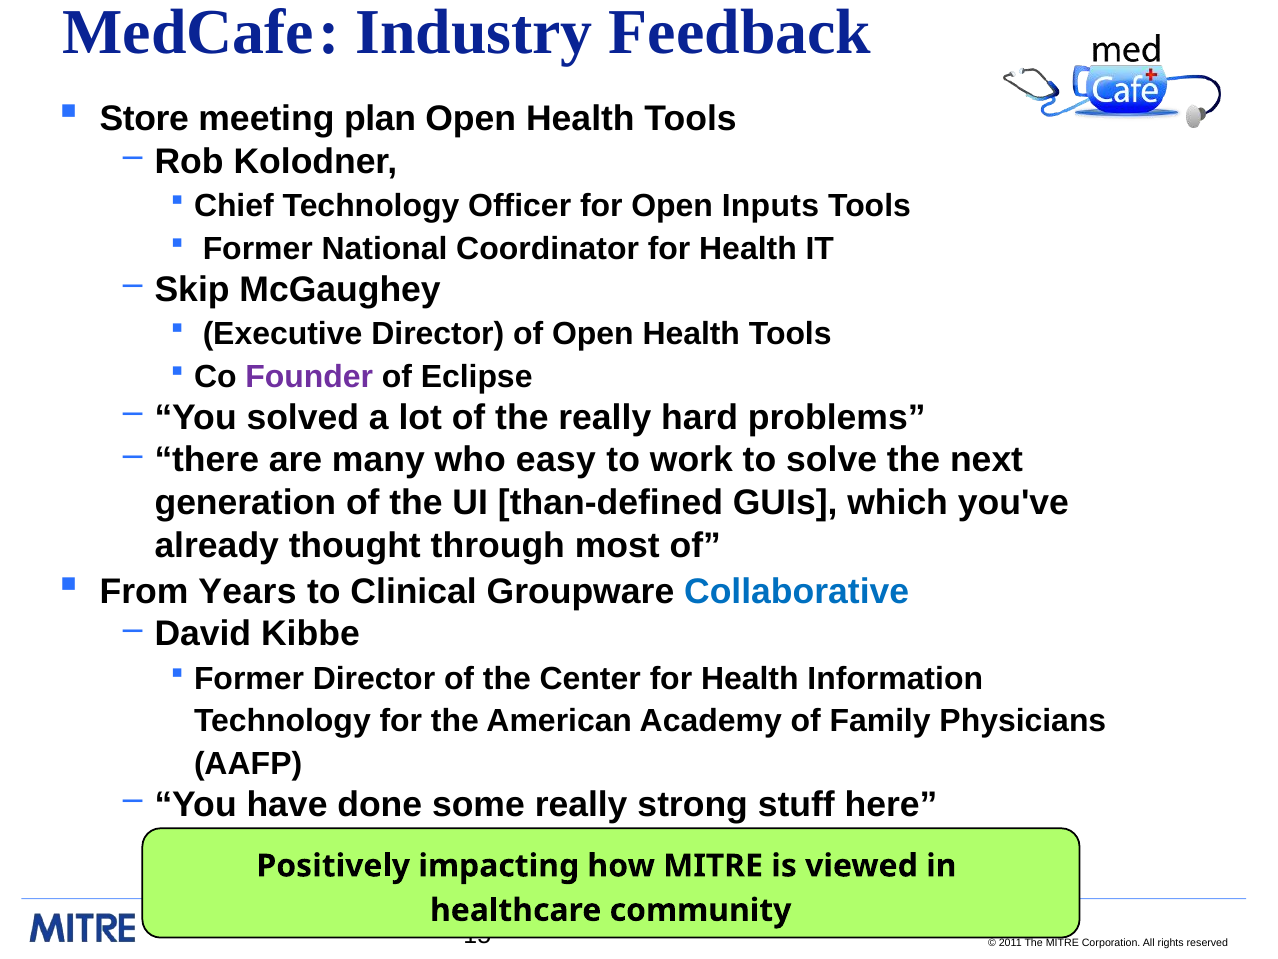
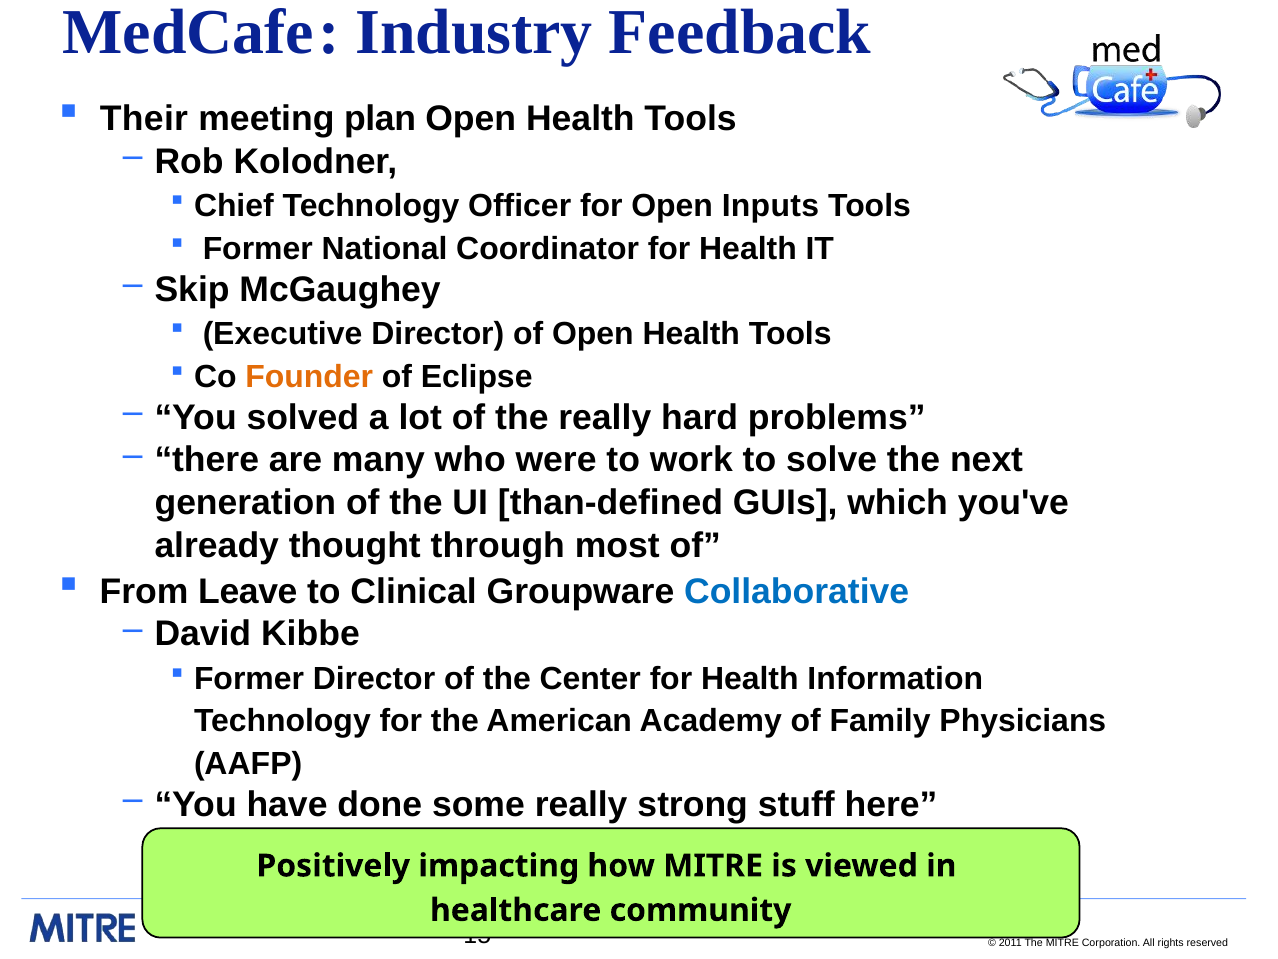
Store: Store -> Their (144, 119)
Founder colour: purple -> orange (309, 376)
easy: easy -> were (556, 460)
Years: Years -> Leave (248, 591)
